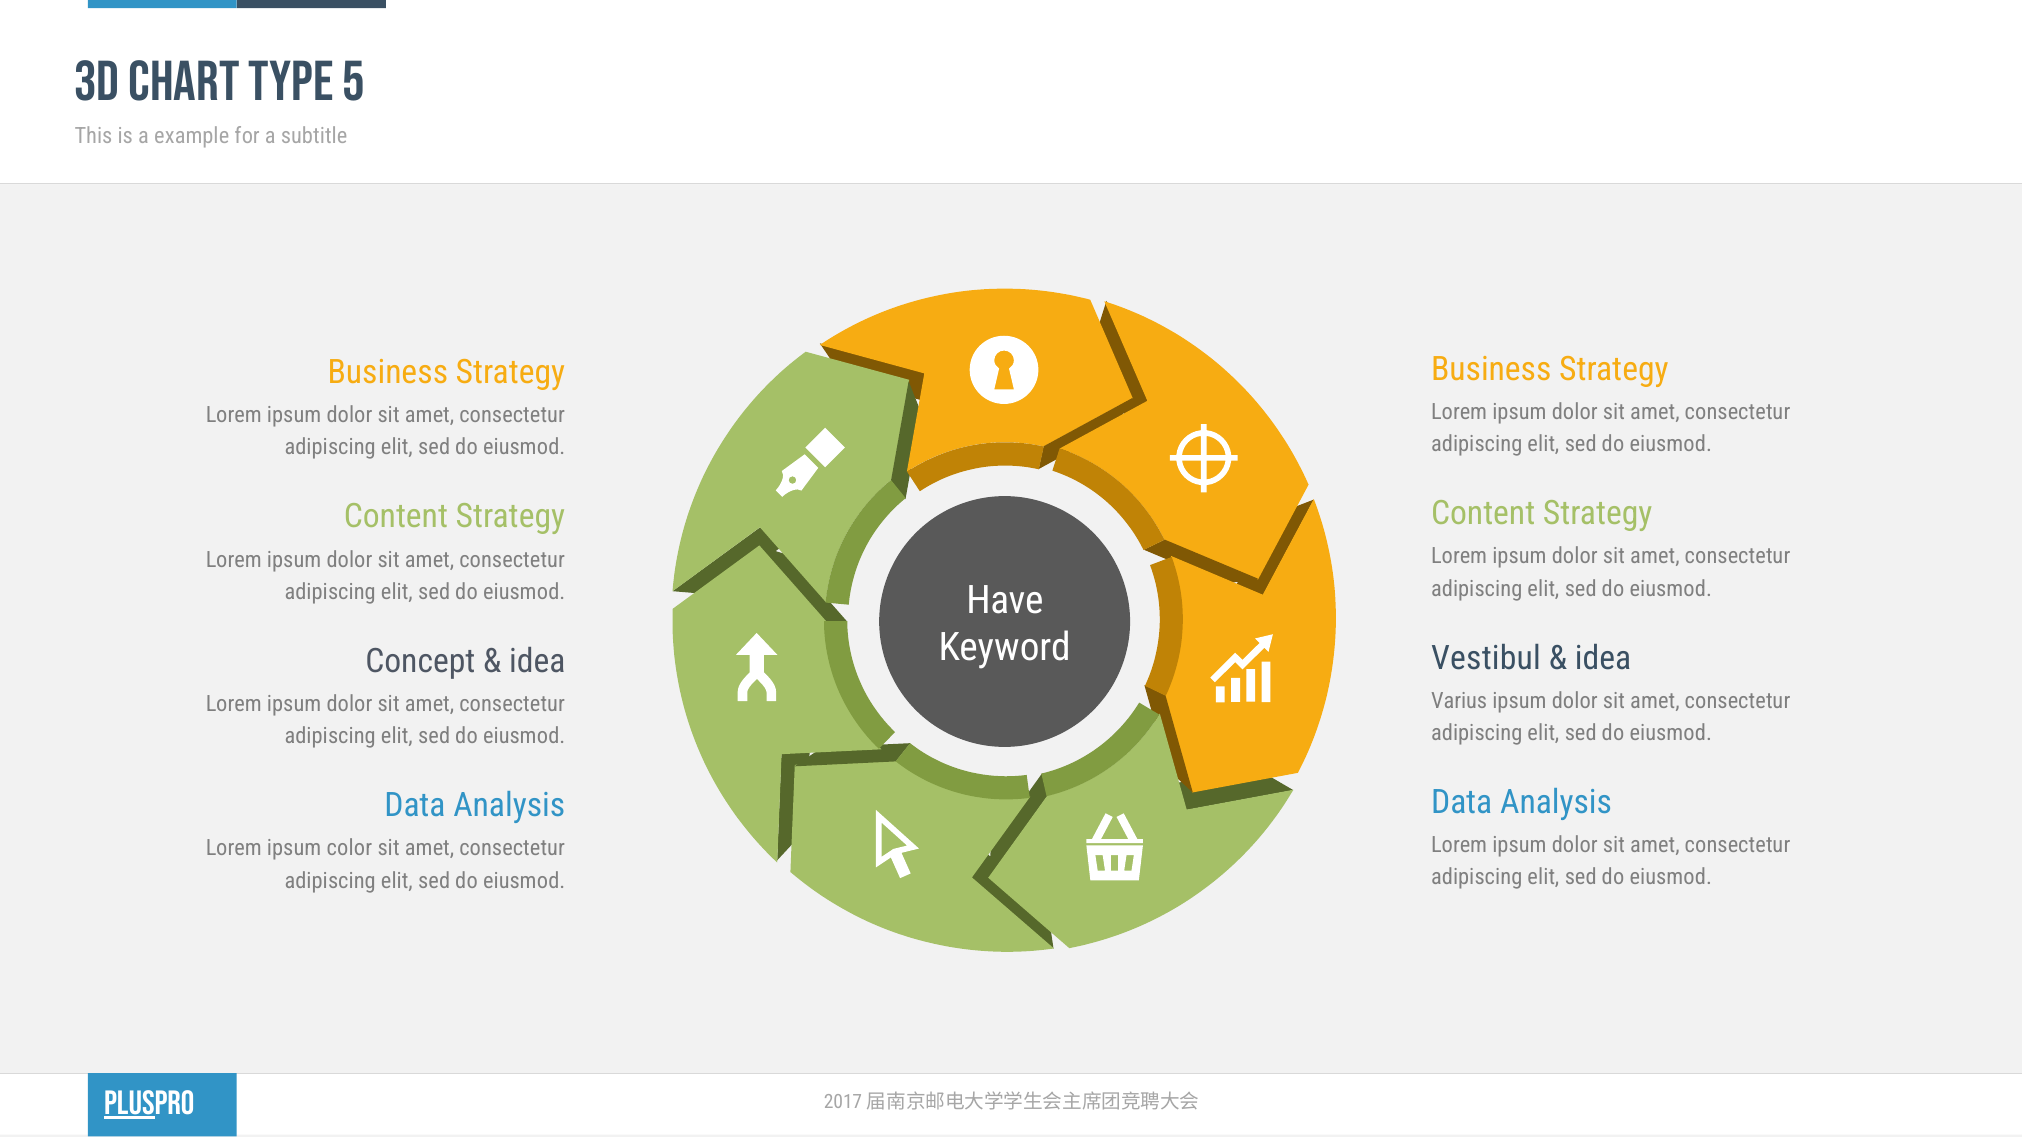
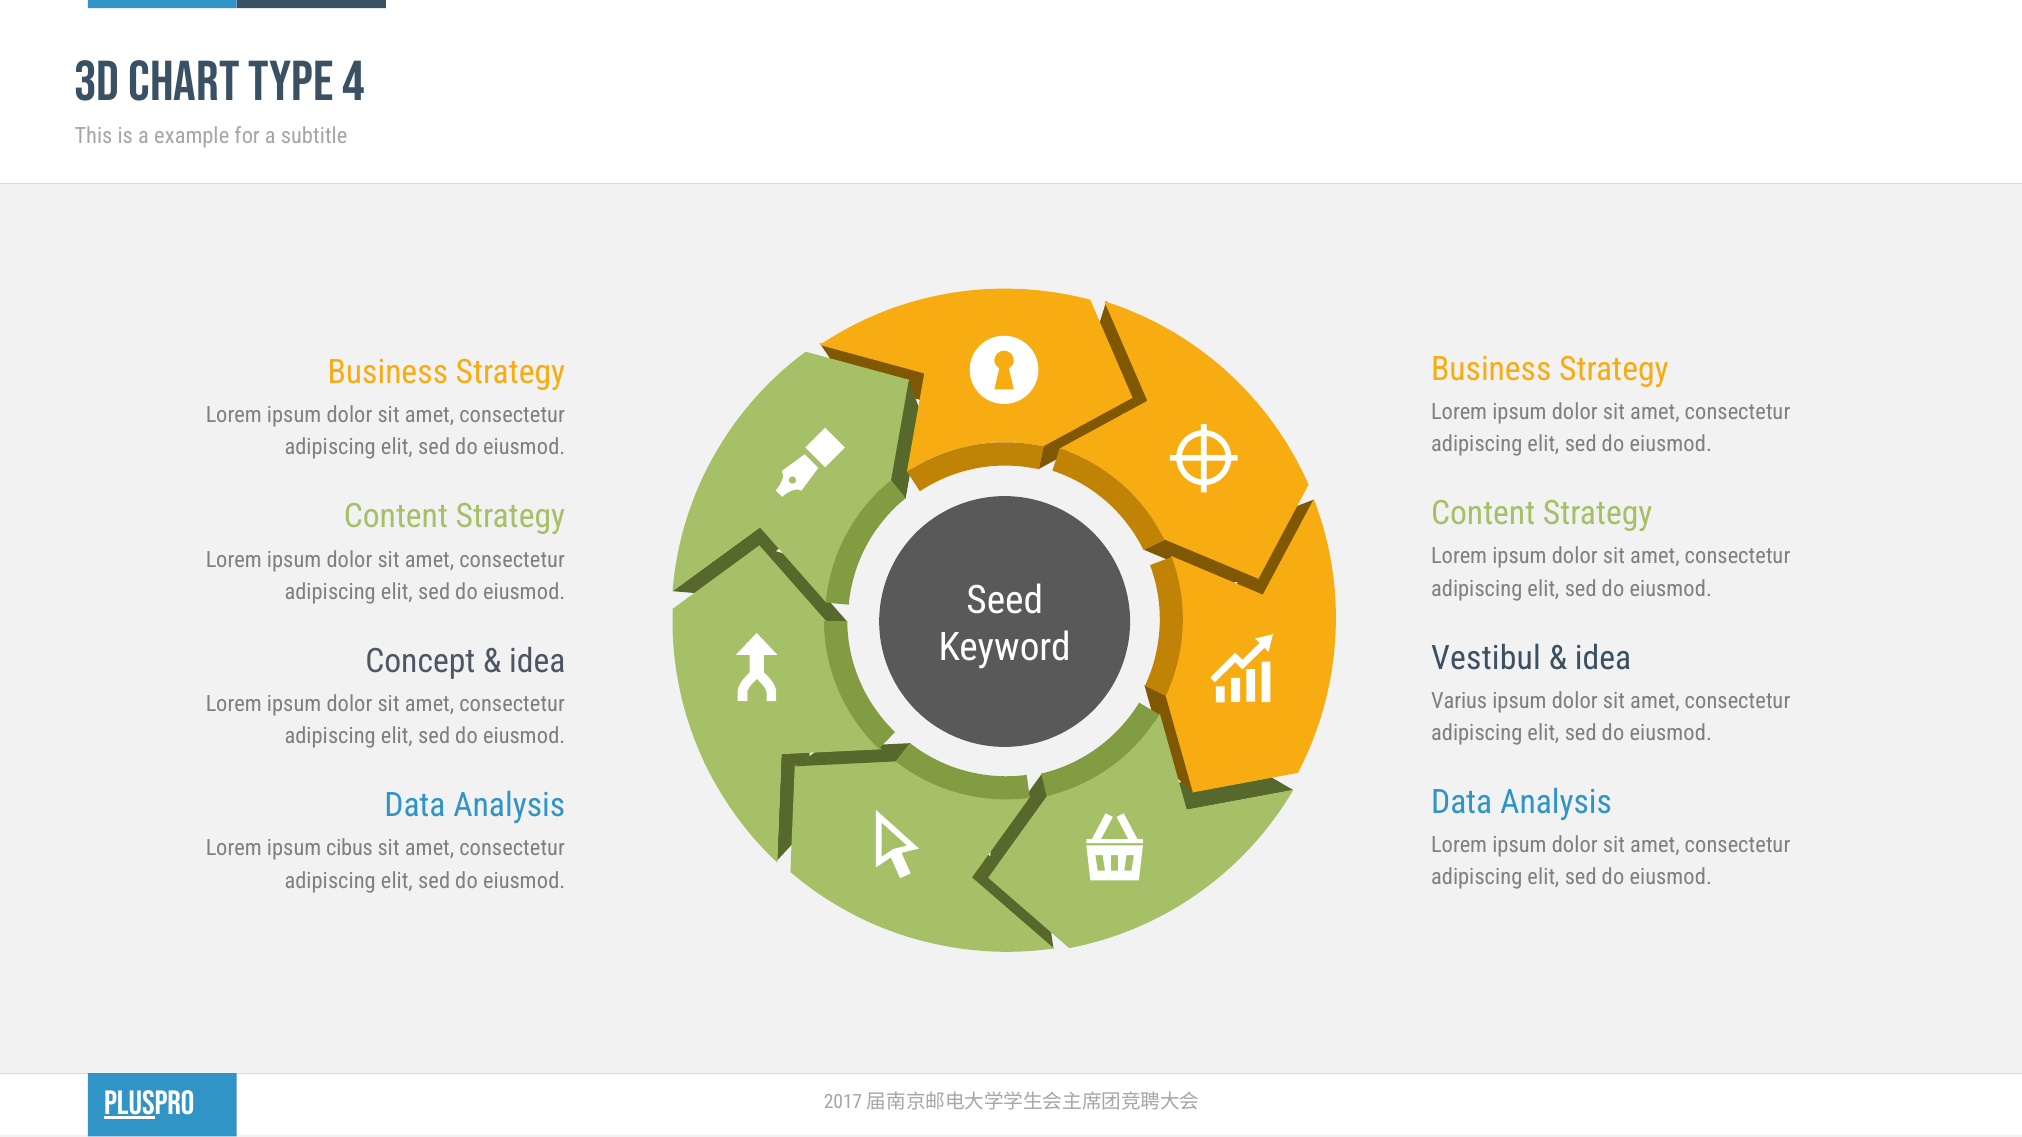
5: 5 -> 4 (354, 82)
Have: Have -> Seed (1005, 601)
color: color -> cibus (350, 849)
